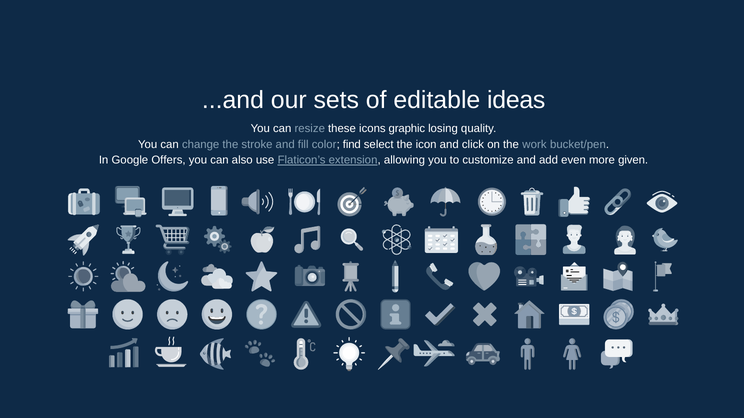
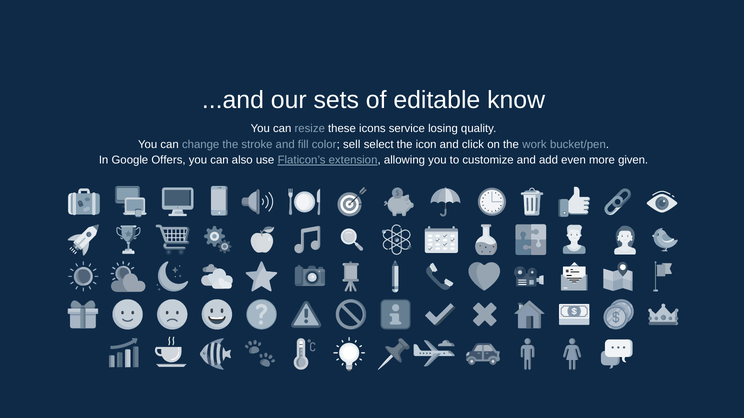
ideas: ideas -> know (516, 100)
graphic: graphic -> service (407, 129)
find: find -> sell (352, 145)
